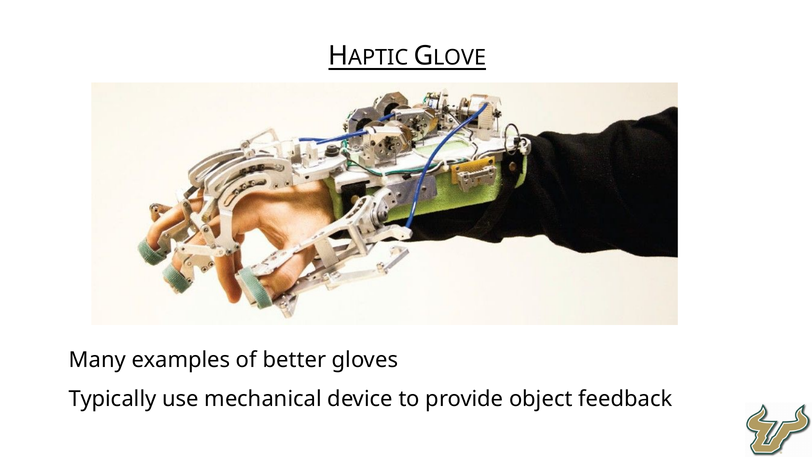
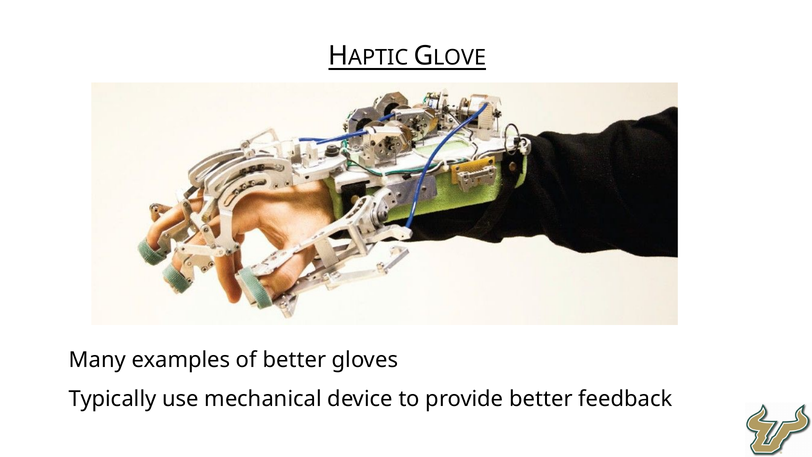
provide object: object -> better (541, 399)
